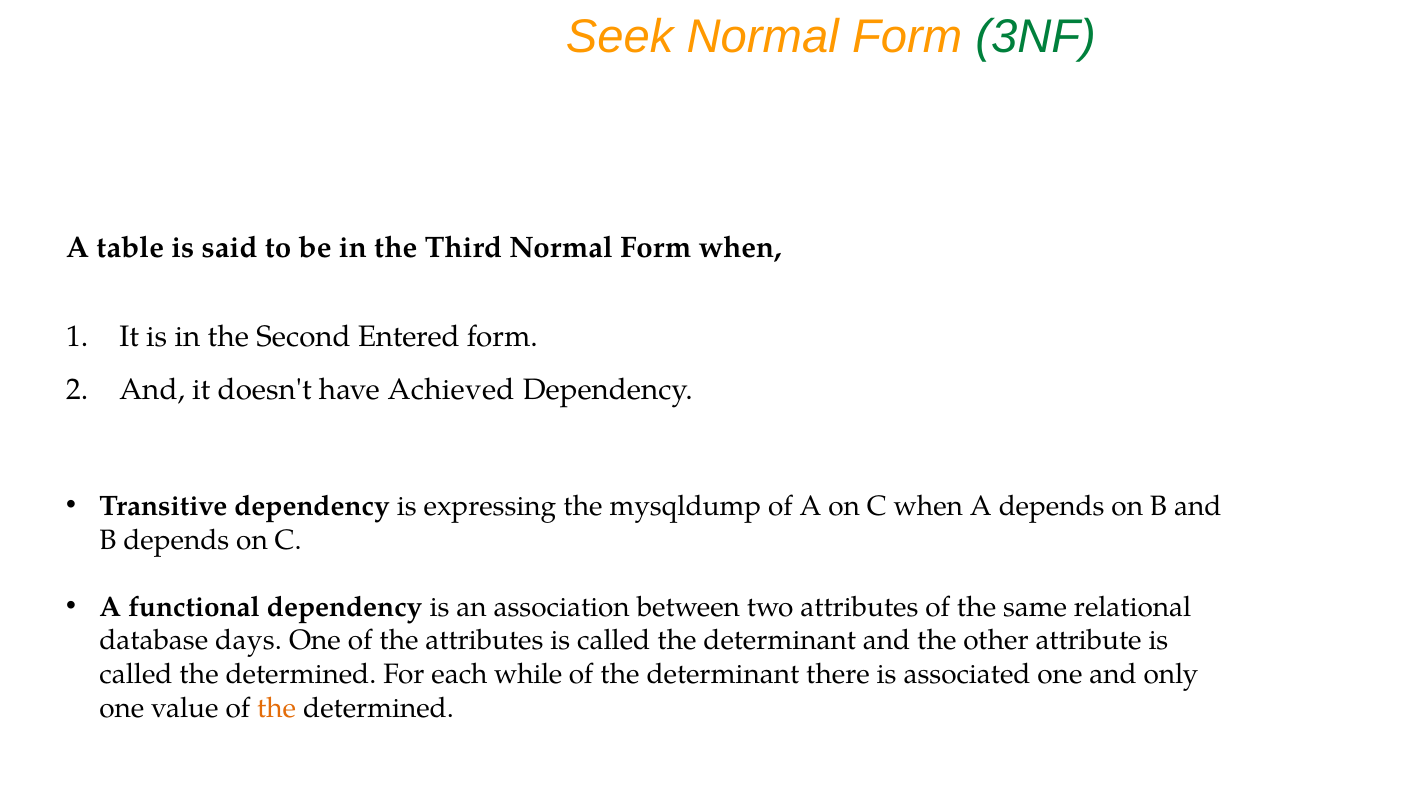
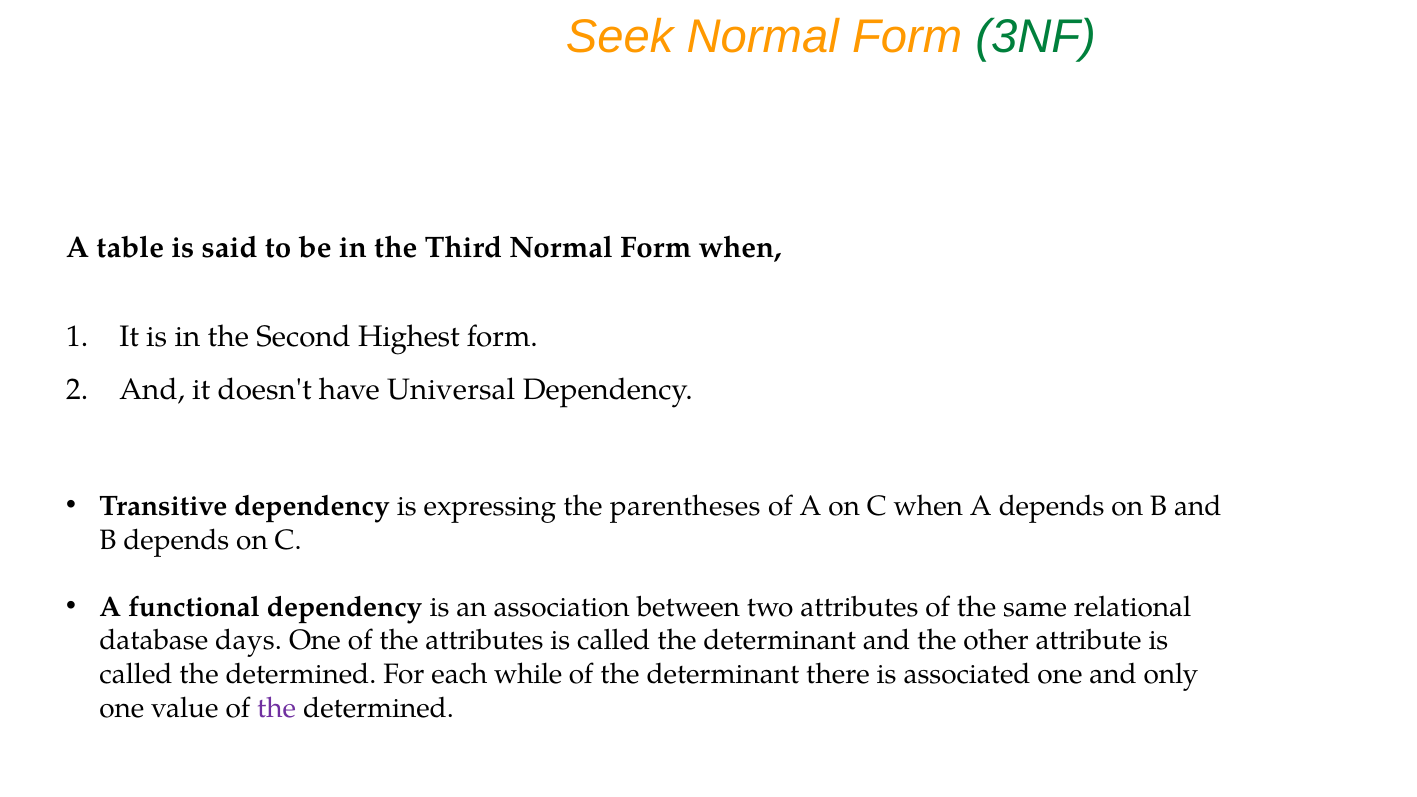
Entered: Entered -> Highest (409, 336)
Achieved: Achieved -> Universal (451, 389)
mysqldump: mysqldump -> parentheses (685, 506)
the colour: orange -> purple (277, 708)
